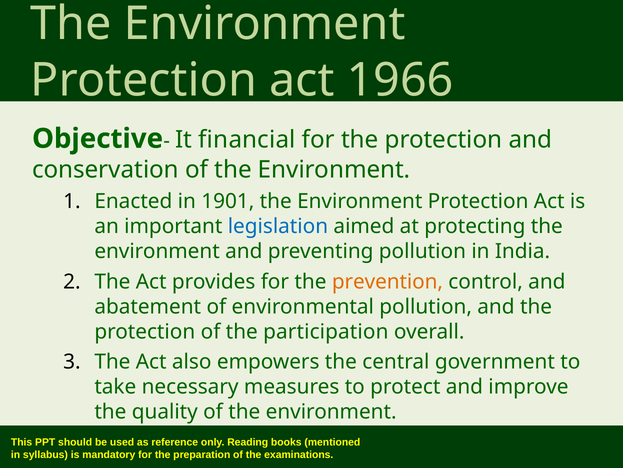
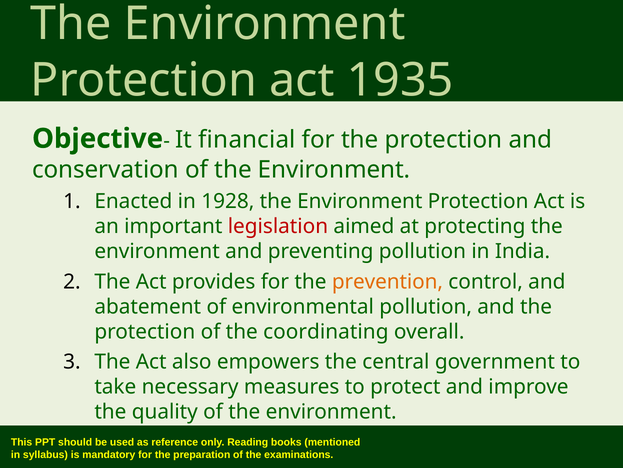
1966: 1966 -> 1935 (400, 80)
1901: 1901 -> 1928 (228, 201)
legislation colour: blue -> red (278, 226)
participation: participation -> coordinating (326, 331)
